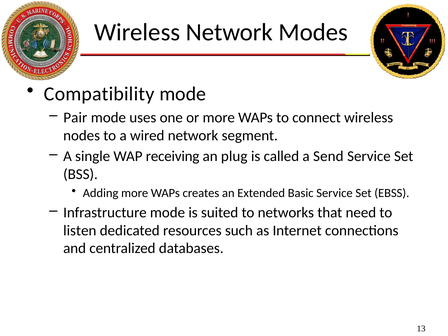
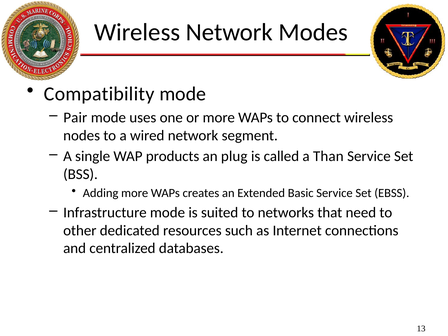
receiving: receiving -> products (173, 156)
Send: Send -> Than (328, 156)
listen: listen -> other (80, 230)
